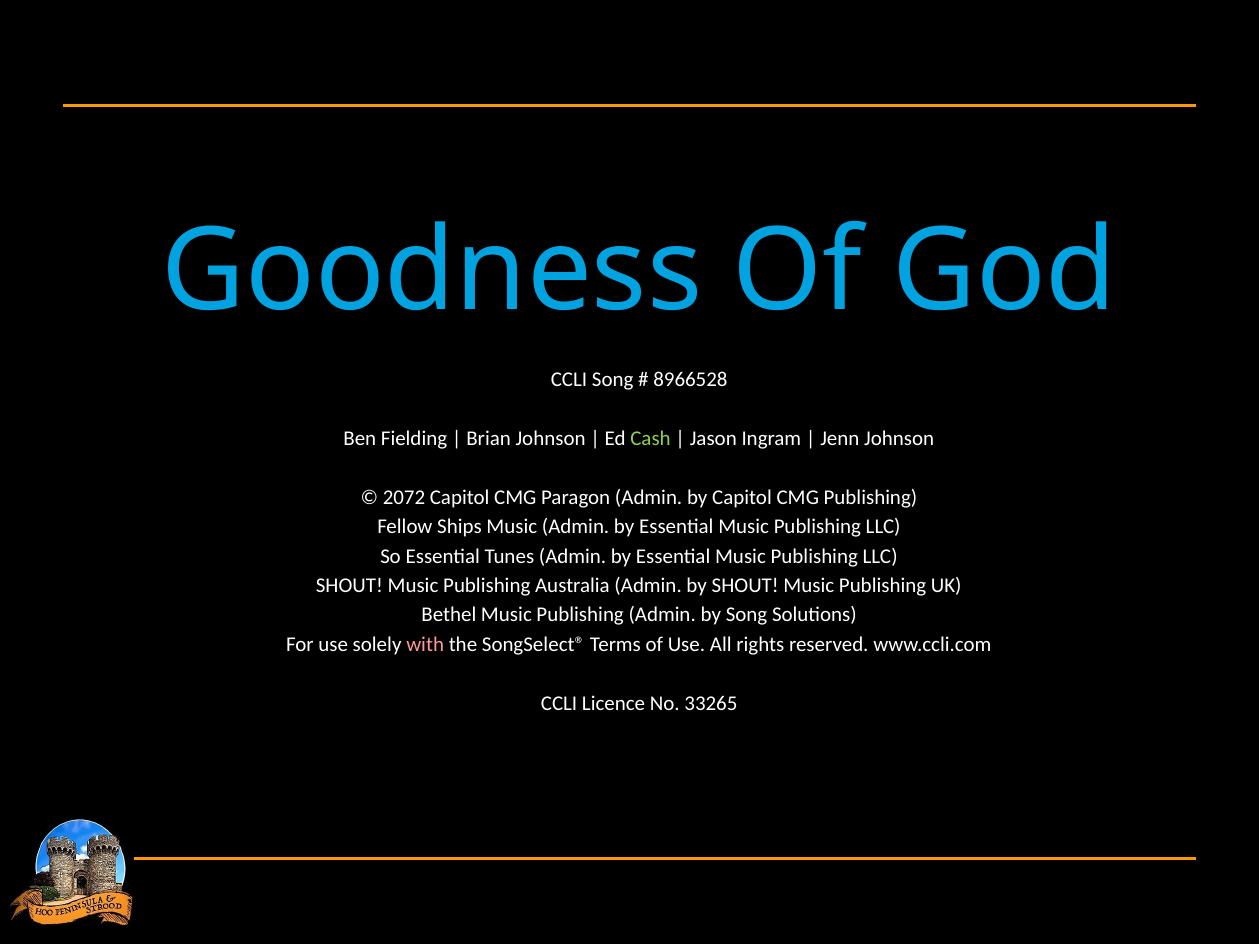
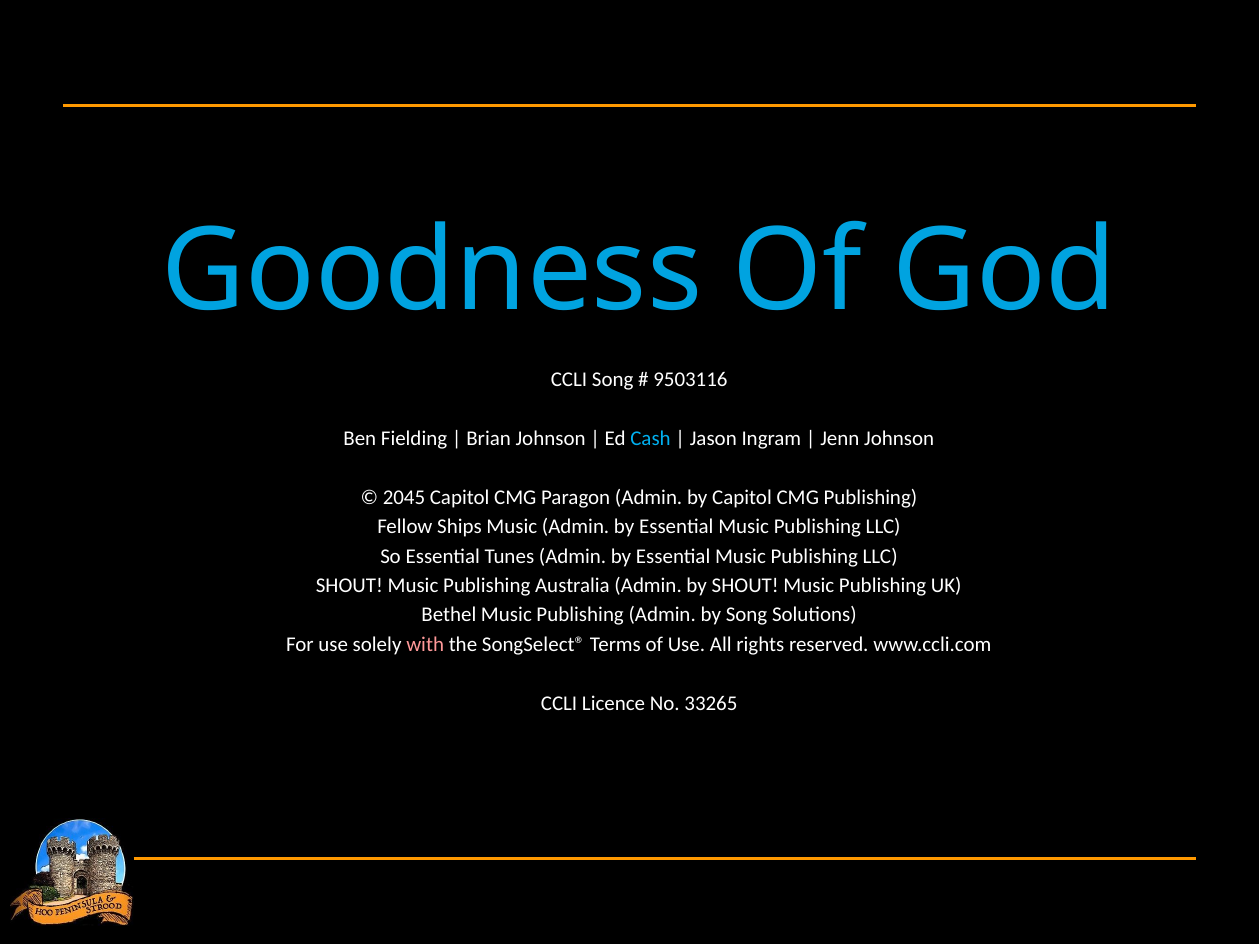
8966528: 8966528 -> 9503116 (690, 380)
Cash colour: light green -> light blue (651, 439)
2072: 2072 -> 2045 (404, 498)
